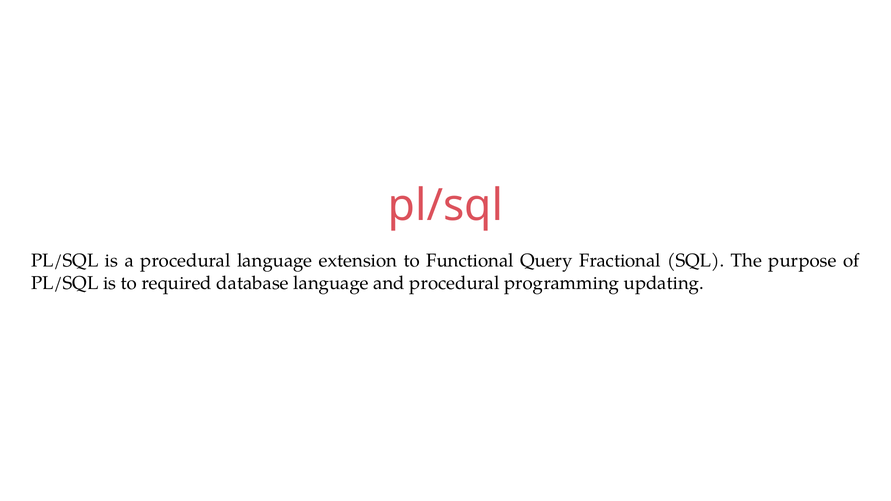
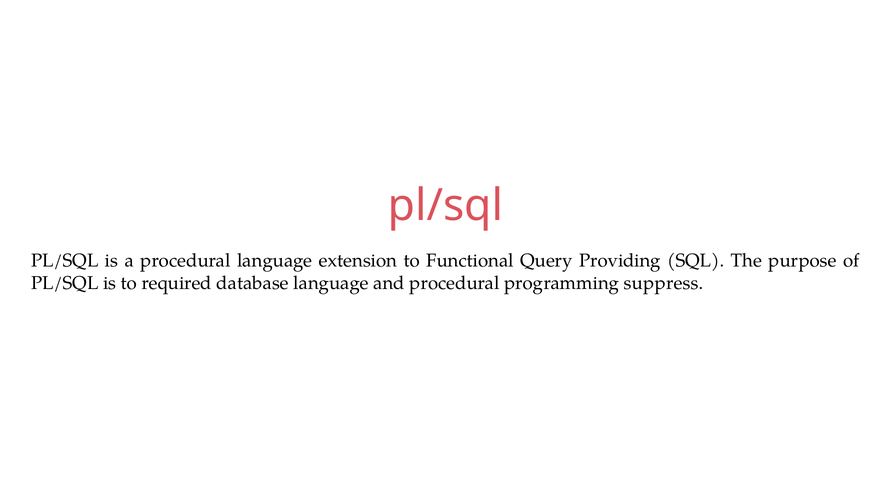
Fractional: Fractional -> Providing (620, 261)
updating: updating -> suppress (664, 283)
